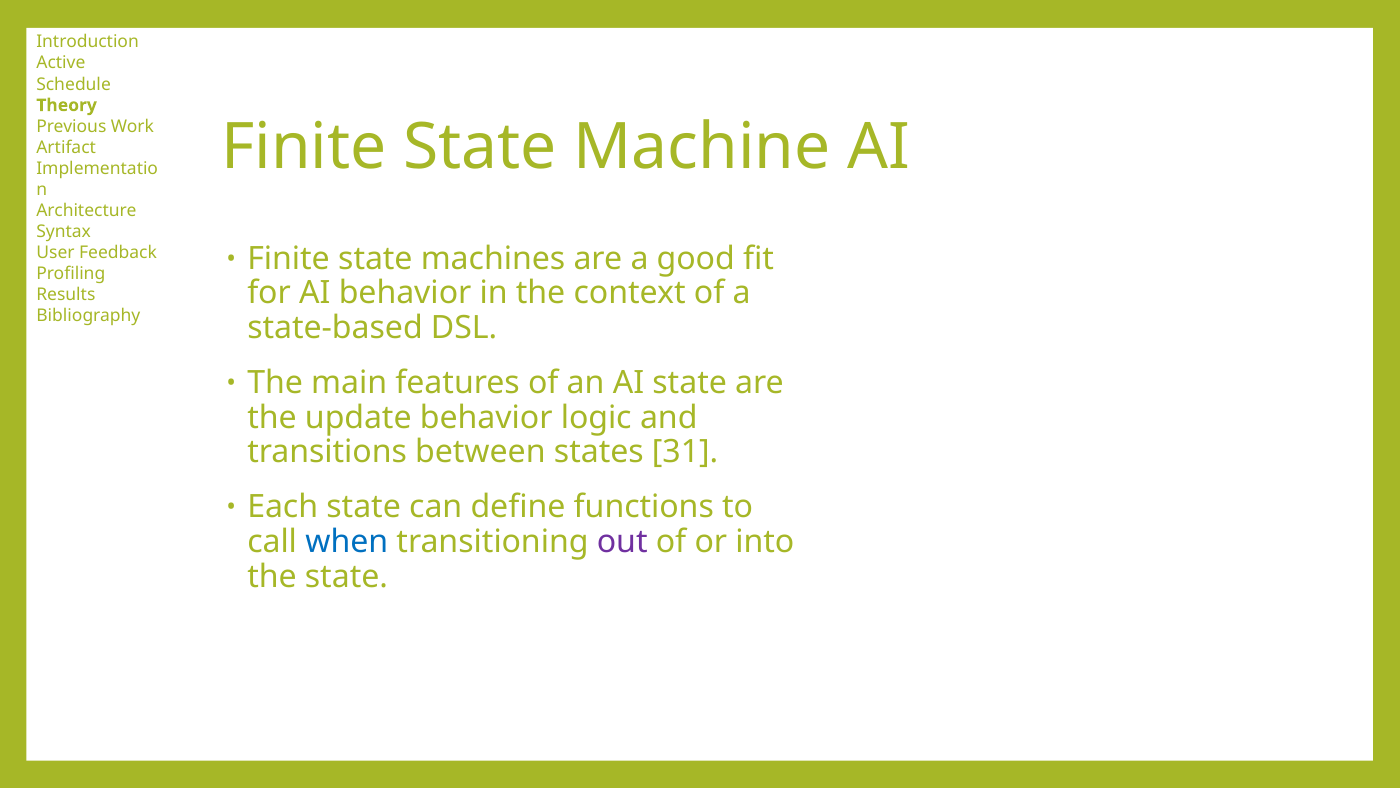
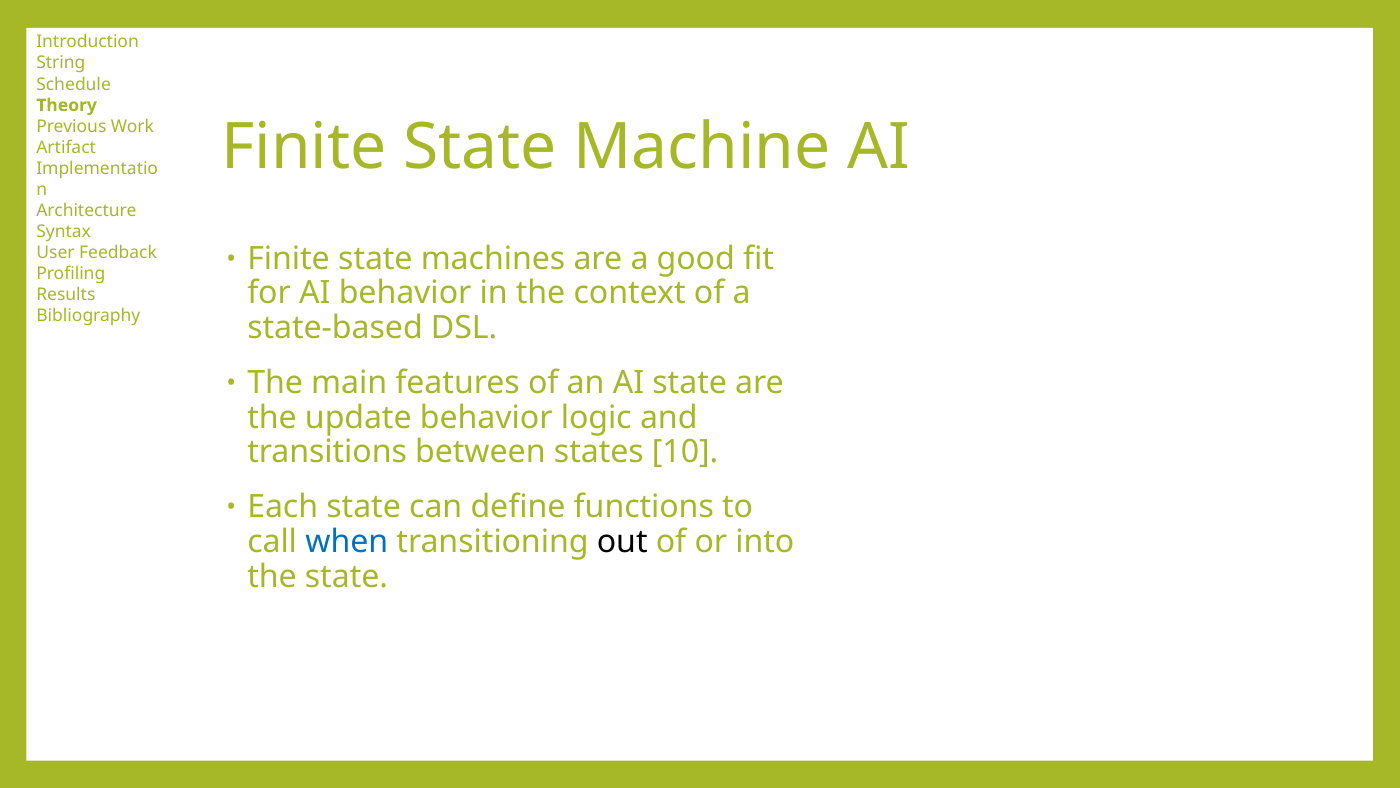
Active: Active -> String (61, 63)
31: 31 -> 10 (685, 452)
out colour: purple -> black (622, 542)
